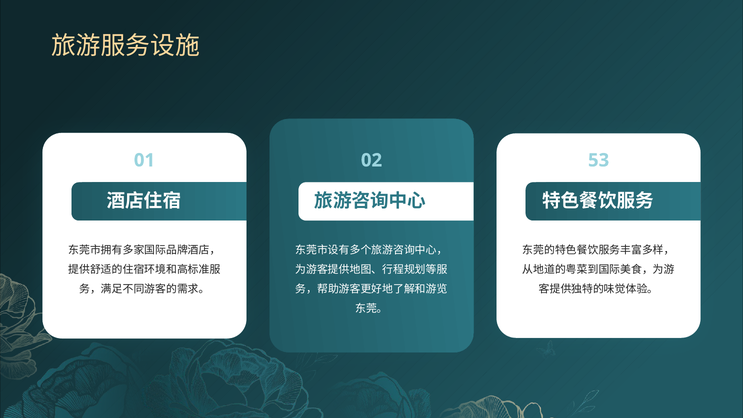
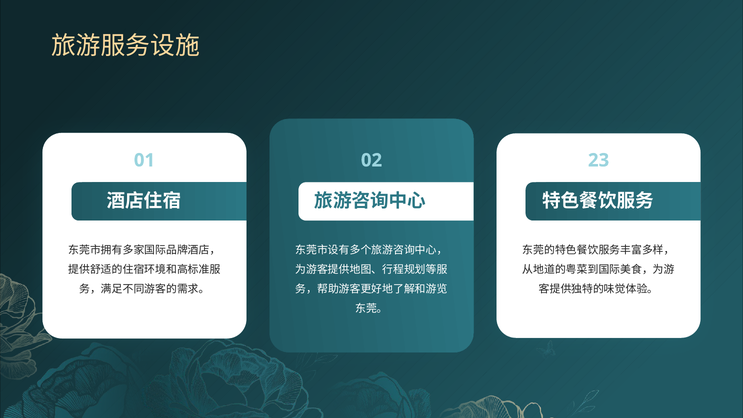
53: 53 -> 23 (599, 160)
